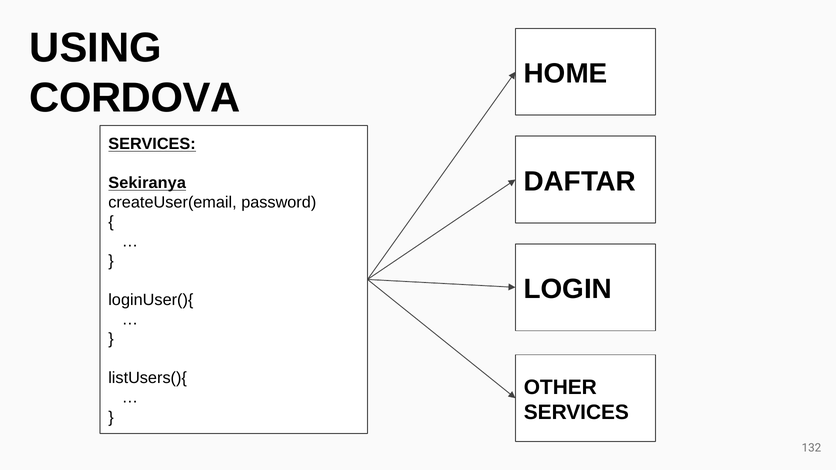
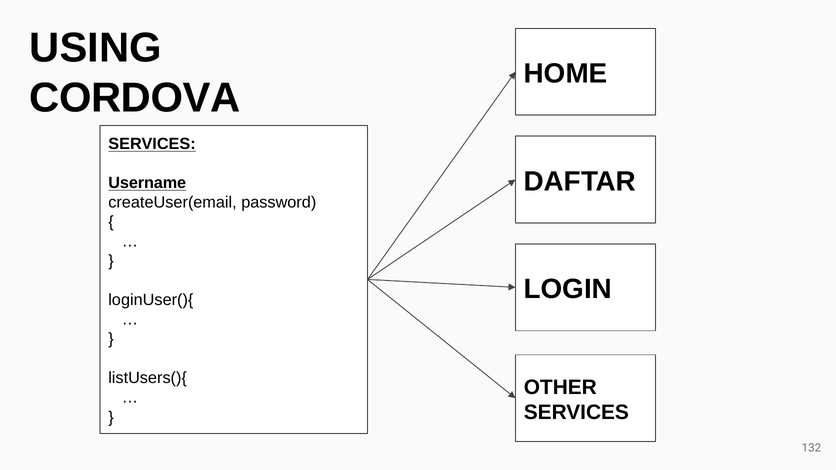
Sekiranya: Sekiranya -> Username (147, 183)
